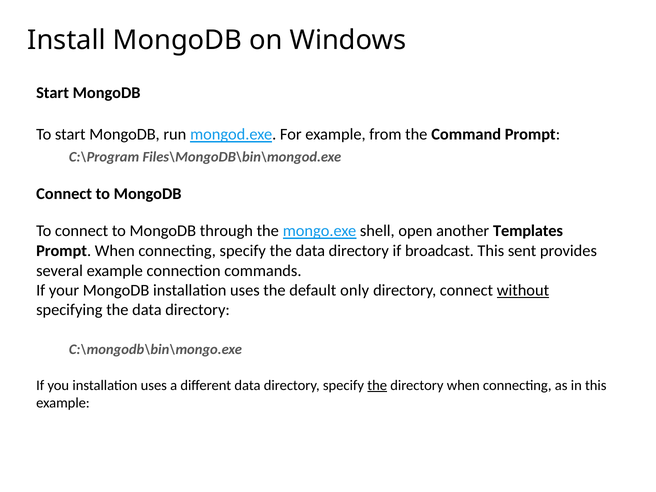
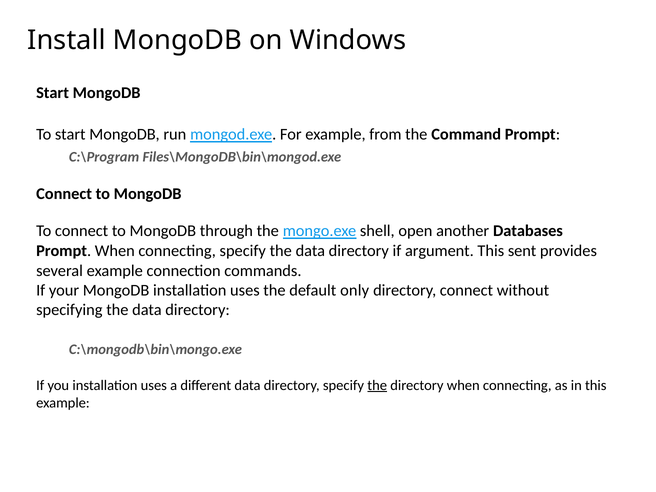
Templates: Templates -> Databases (528, 231)
broadcast: broadcast -> argument (439, 251)
without underline: present -> none (523, 290)
